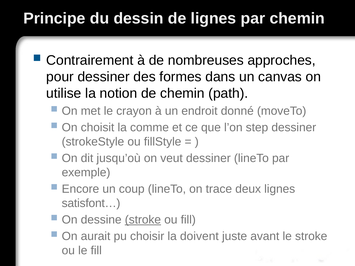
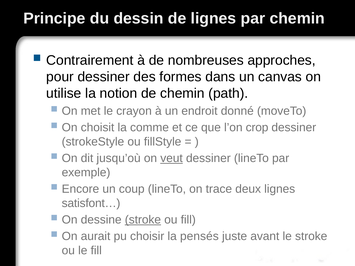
step: step -> crop (257, 128)
veut underline: none -> present (172, 158)
doivent: doivent -> pensés (199, 236)
